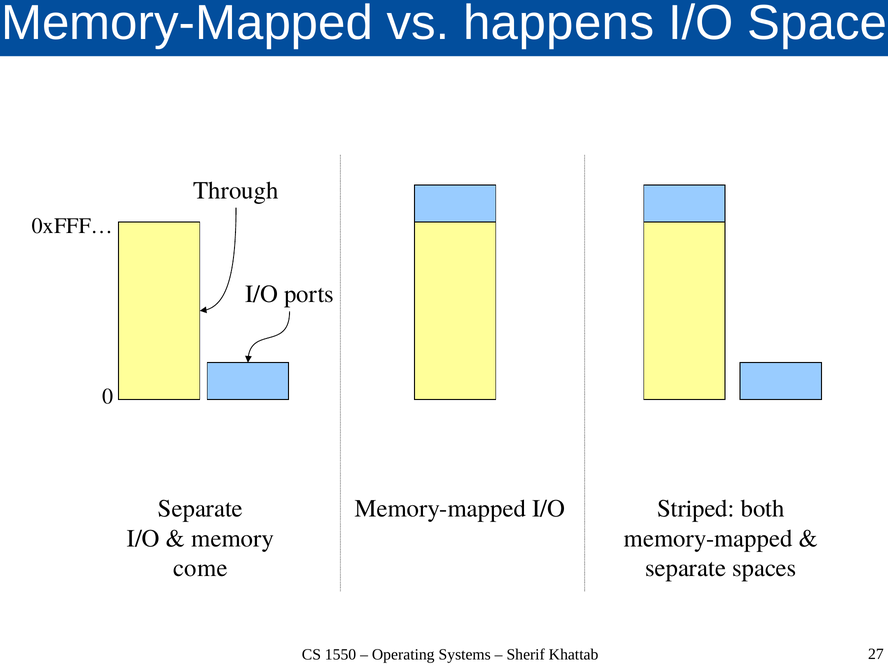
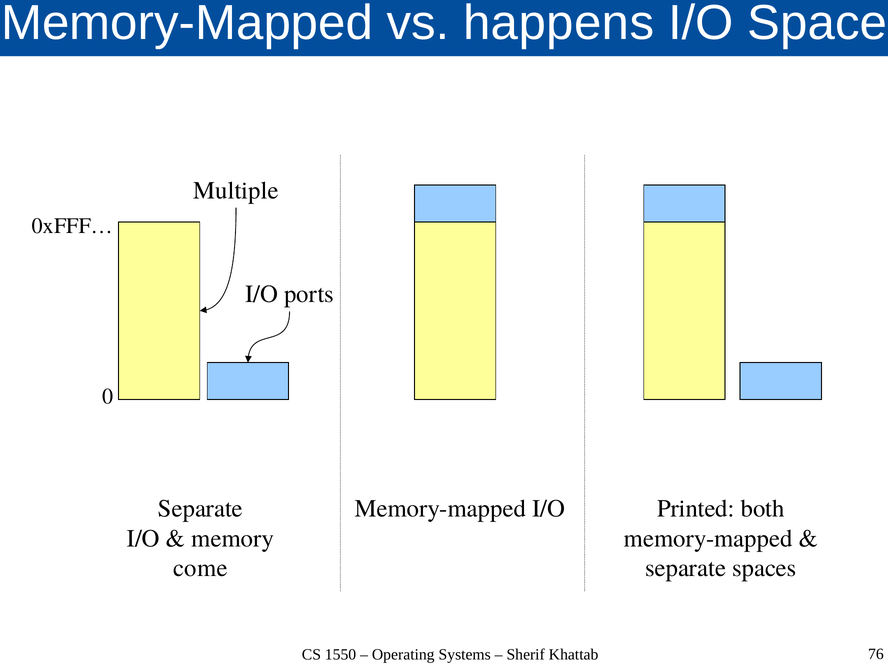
Through: Through -> Multiple (236, 191)
Striped: Striped -> Printed (696, 509)
27: 27 -> 76 (876, 654)
